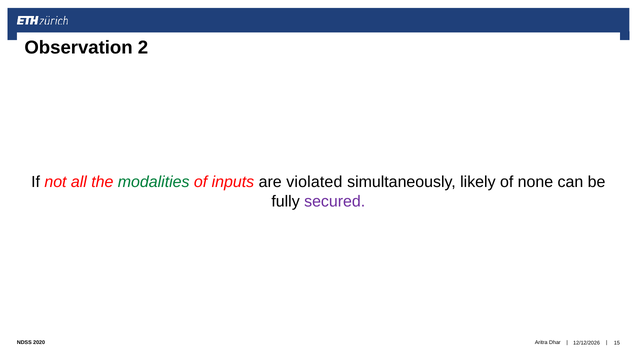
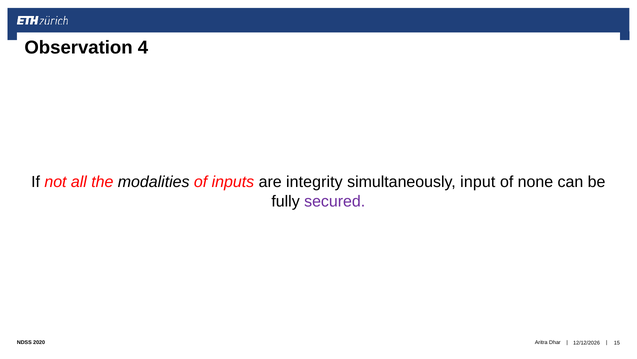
2: 2 -> 4 (143, 48)
modalities colour: green -> black (154, 182)
violated: violated -> integrity (314, 182)
likely: likely -> input (478, 182)
